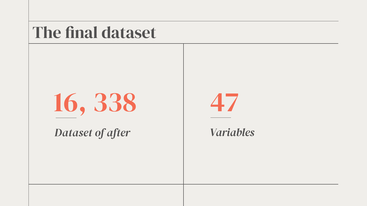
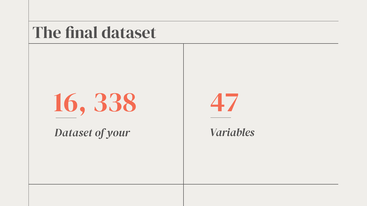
after: after -> your (118, 133)
